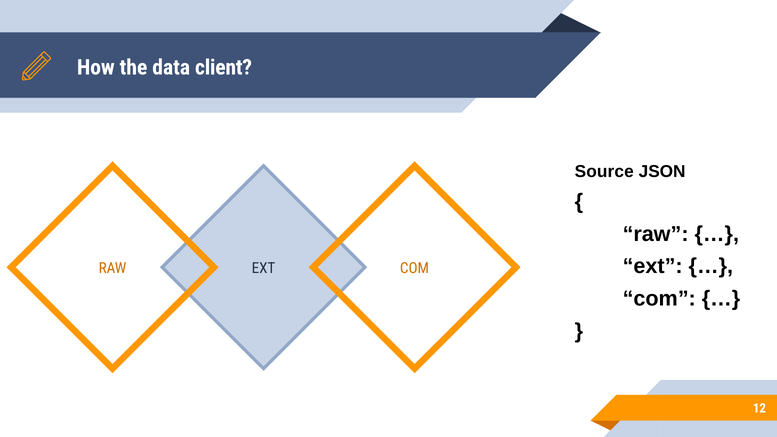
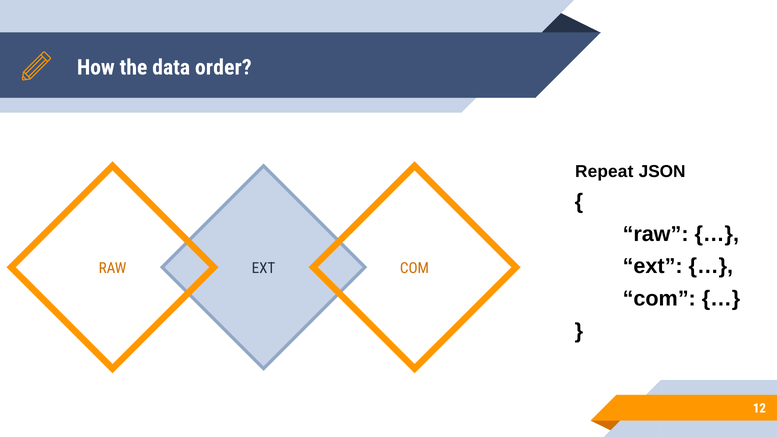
client: client -> order (223, 67)
Source: Source -> Repeat (604, 171)
